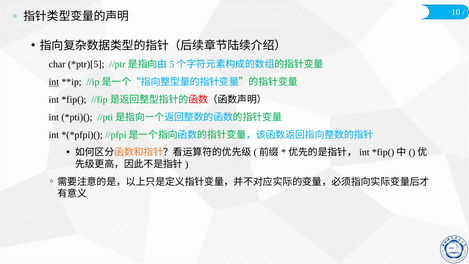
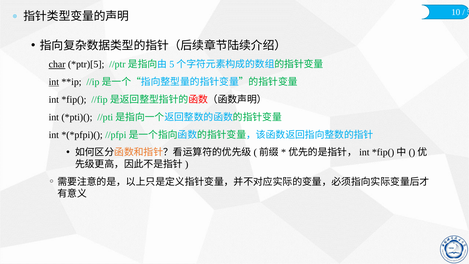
char underline: none -> present (57, 64)
